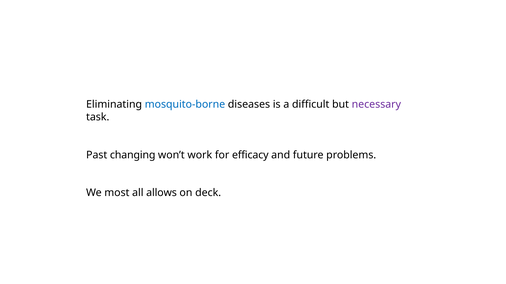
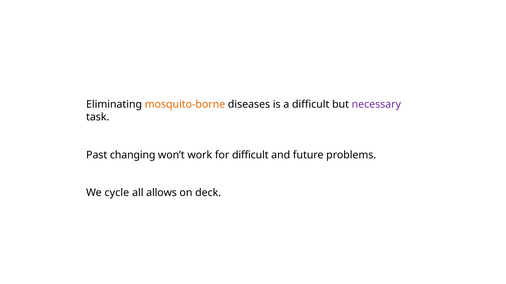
mosquito-borne colour: blue -> orange (185, 105)
for efficacy: efficacy -> difficult (250, 155)
most: most -> cycle (117, 193)
